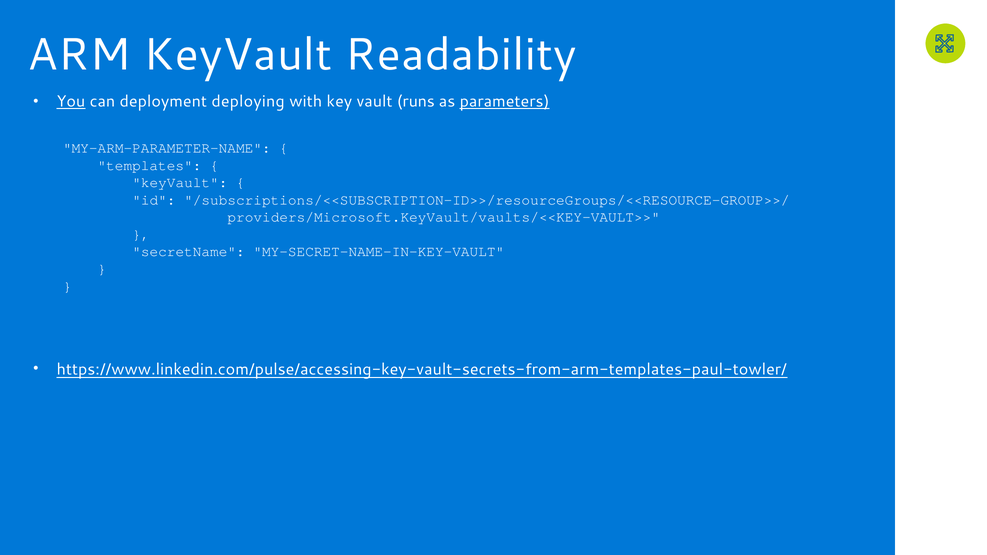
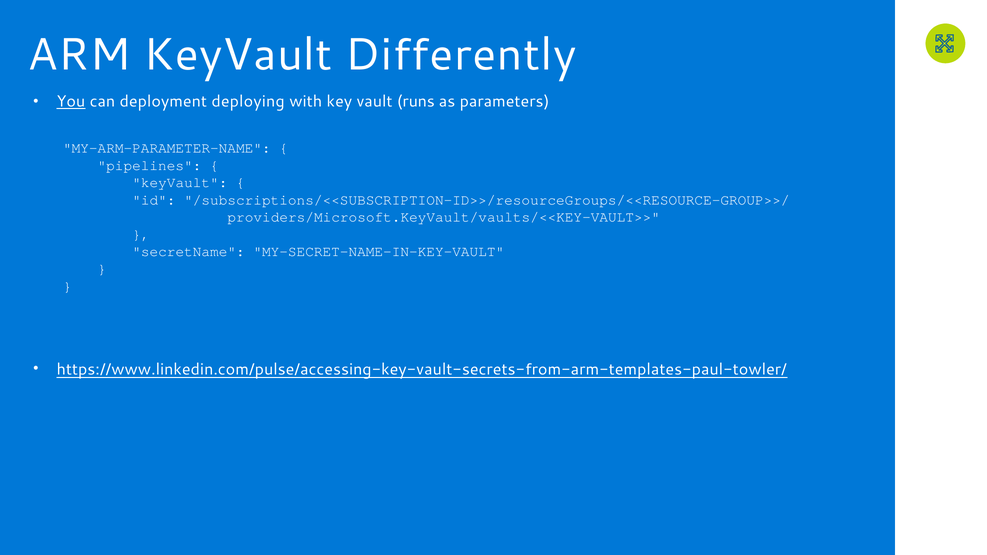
Readability: Readability -> Differently (461, 55)
parameters underline: present -> none (505, 102)
templates: templates -> pipelines (149, 165)
